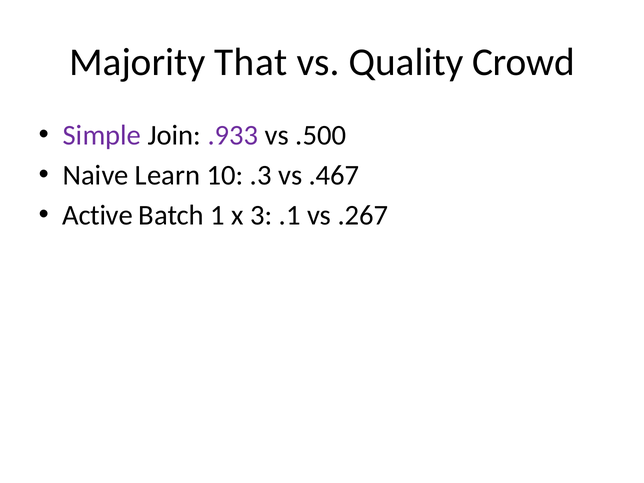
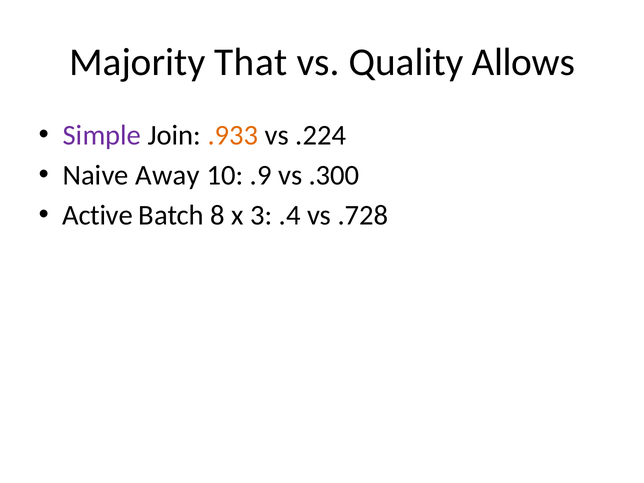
Crowd: Crowd -> Allows (523, 62)
.933 colour: purple -> orange (233, 135)
.500: .500 -> .224 (321, 135)
Learn: Learn -> Away (167, 175)
.3: .3 -> .9 (261, 175)
.467: .467 -> .300 (334, 175)
1: 1 -> 8 (218, 215)
.1: .1 -> .4 (290, 215)
.267: .267 -> .728 (363, 215)
